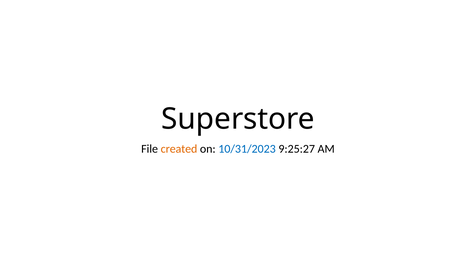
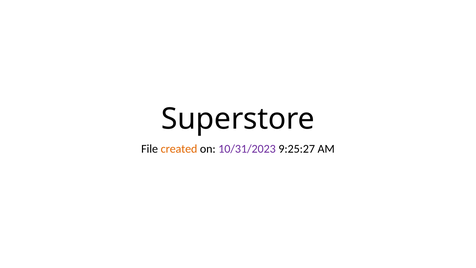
10/31/2023 colour: blue -> purple (247, 149)
